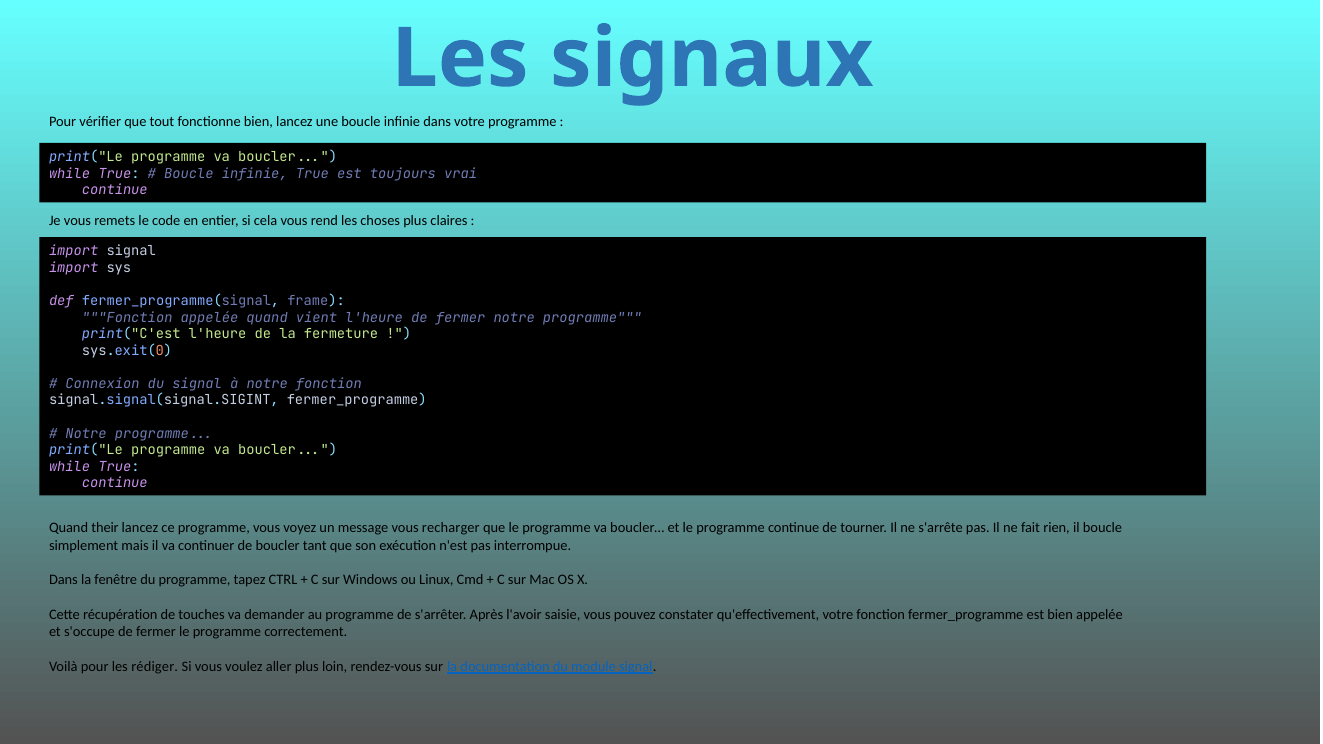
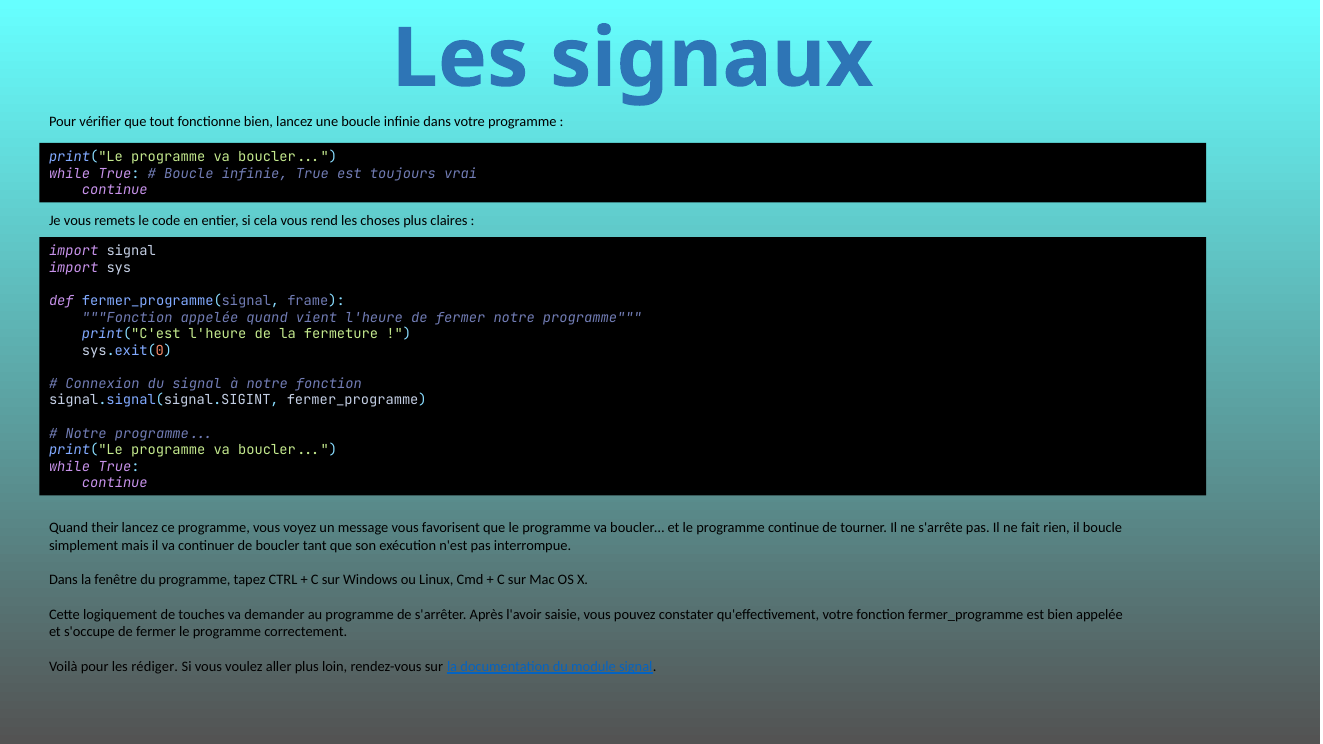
recharger: recharger -> favorisent (451, 528)
récupération: récupération -> logiquement (120, 615)
